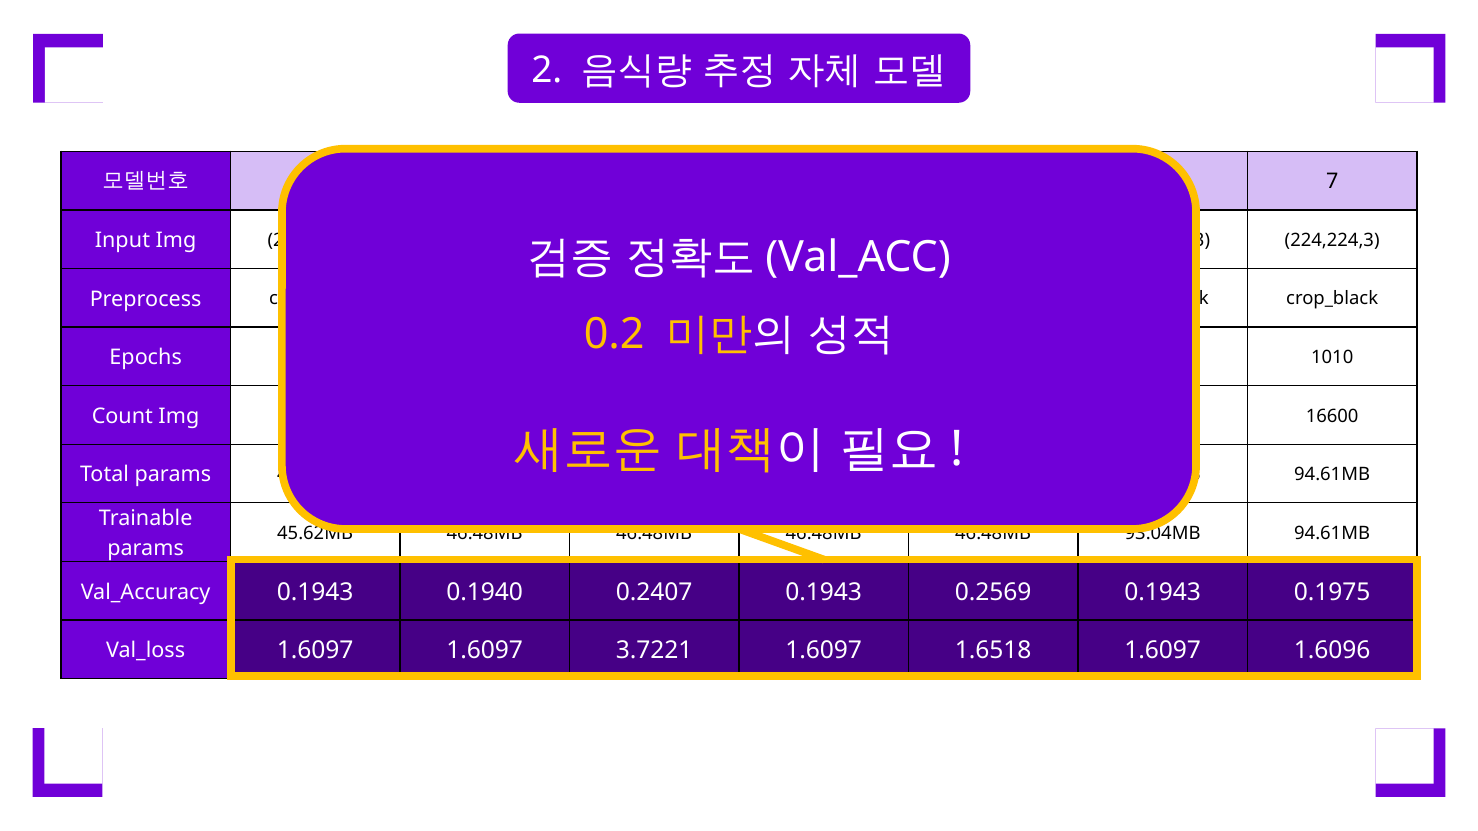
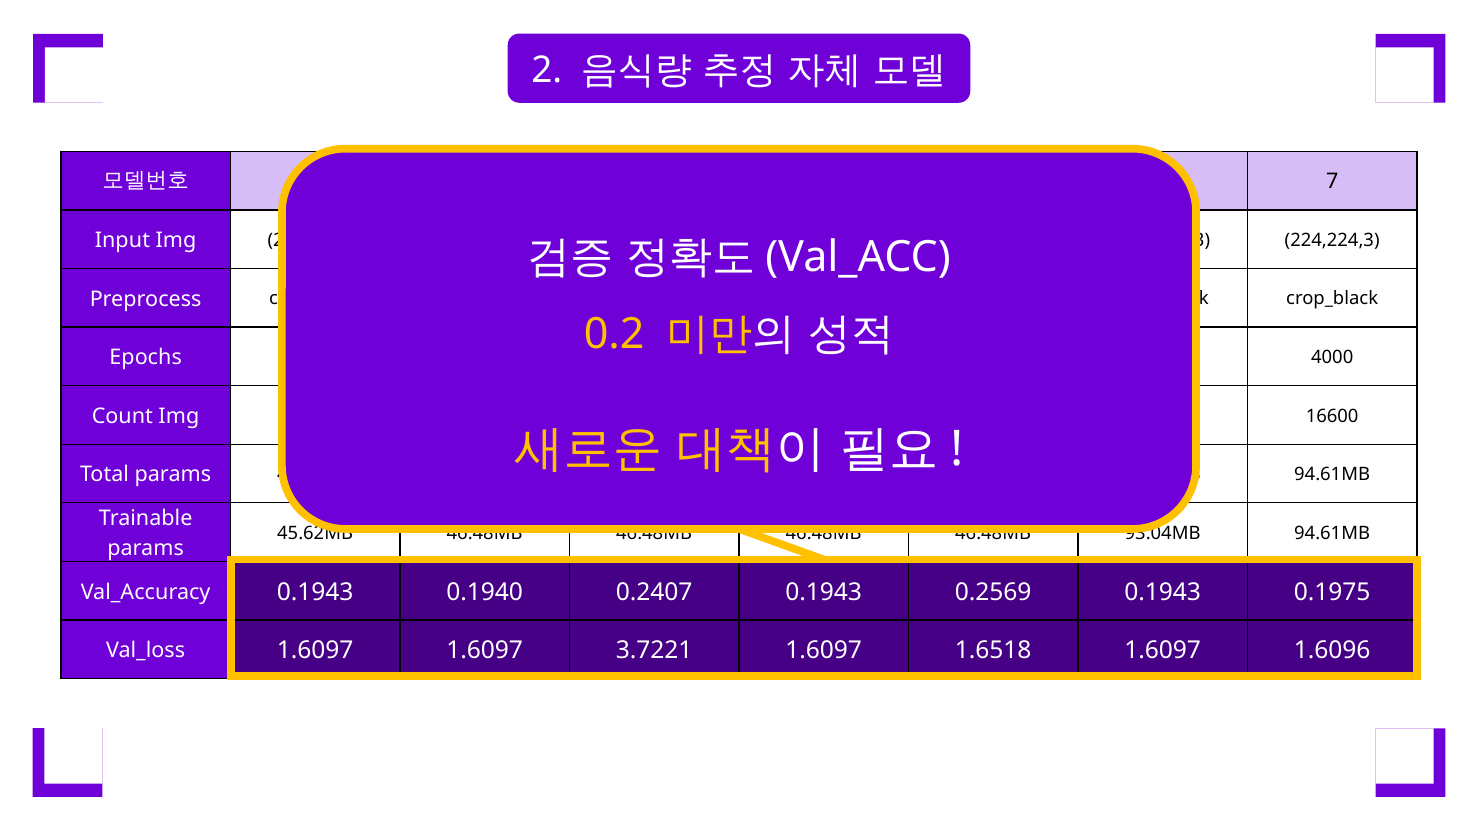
1010: 1010 -> 4000 (1332, 358)
